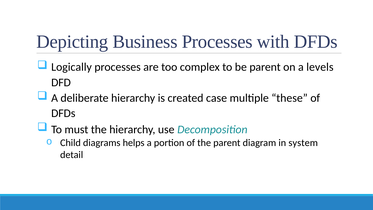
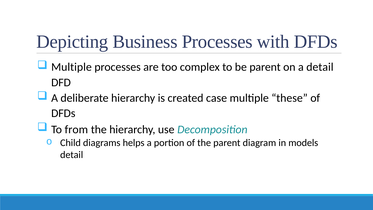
Logically: Logically -> Multiple (71, 67)
a levels: levels -> detail (320, 67)
must: must -> from (76, 129)
system: system -> models (303, 143)
